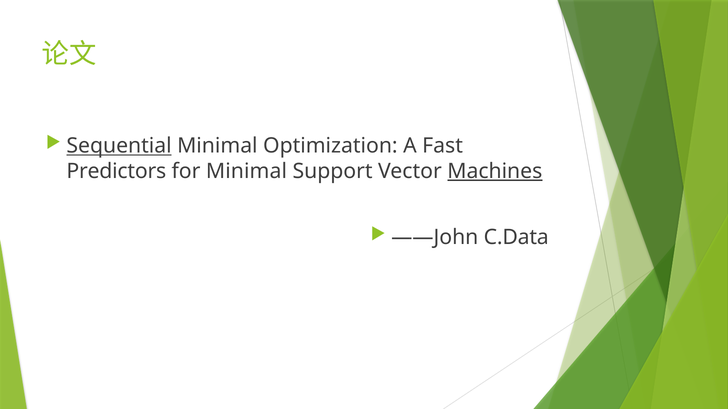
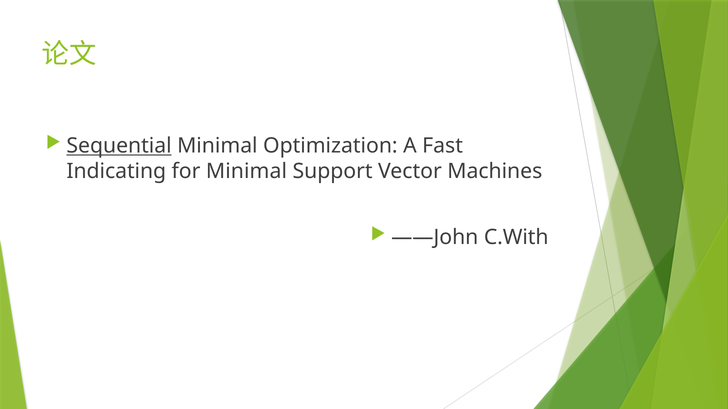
Predictors: Predictors -> Indicating (116, 171)
Machines underline: present -> none (495, 171)
C.Data: C.Data -> C.With (516, 238)
